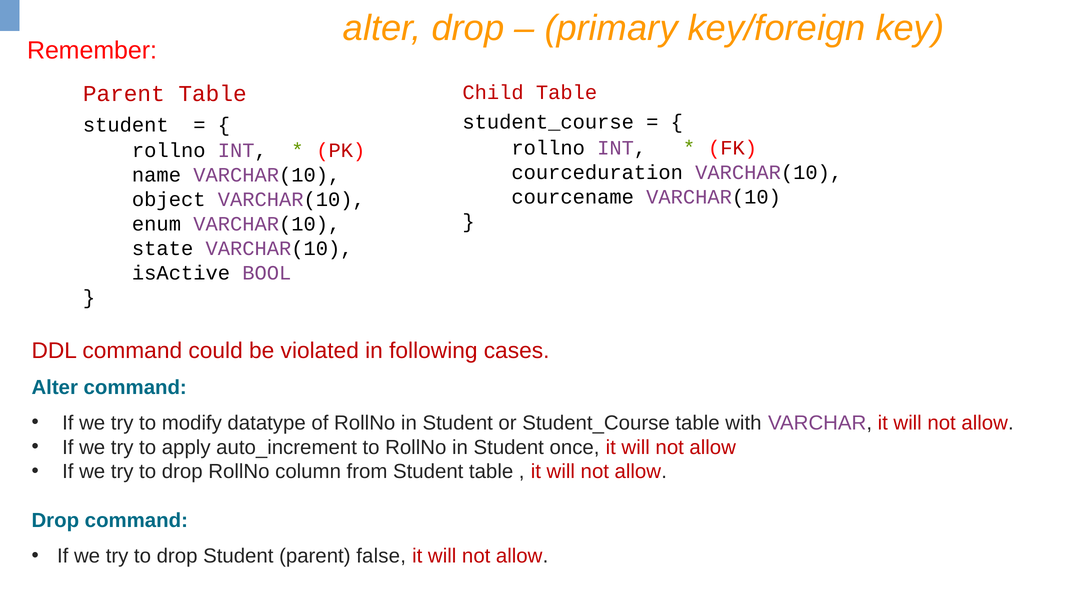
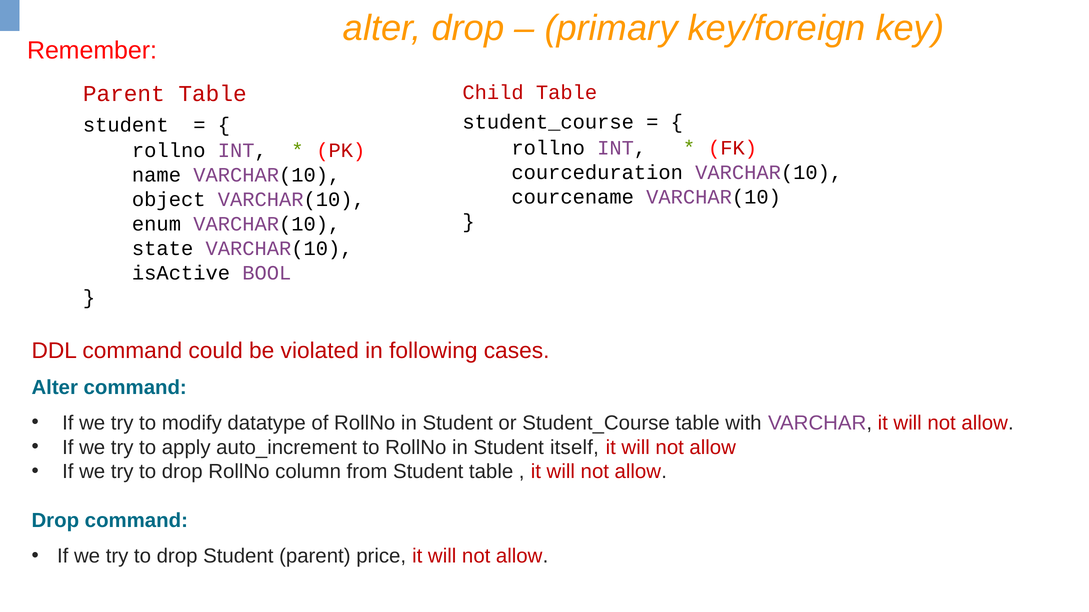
once: once -> itself (574, 448)
false: false -> price (381, 557)
